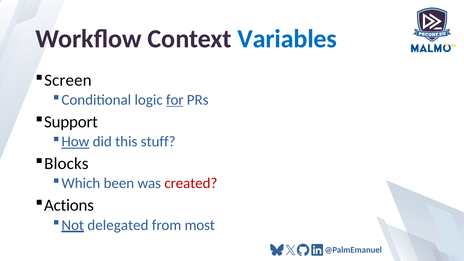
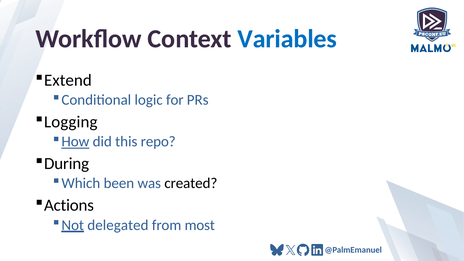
Screen: Screen -> Extend (68, 80)
for underline: present -> none (175, 100)
Support: Support -> Logging (71, 122)
stuff: stuff -> repo (158, 142)
Blocks: Blocks -> During (67, 164)
created colour: red -> black (191, 183)
